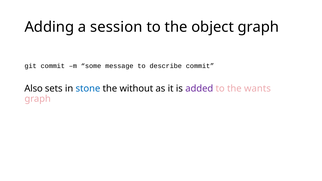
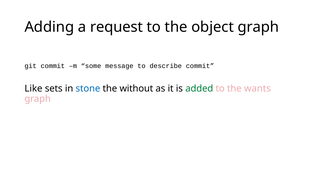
session: session -> request (116, 27)
Also: Also -> Like (33, 89)
added colour: purple -> green (199, 89)
